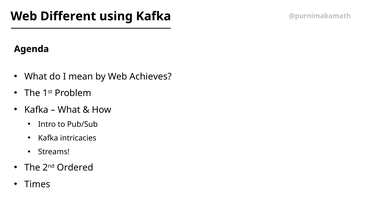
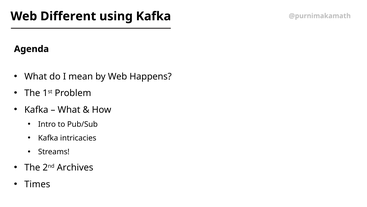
Achieves: Achieves -> Happens (151, 76)
Ordered: Ordered -> Archives (75, 167)
